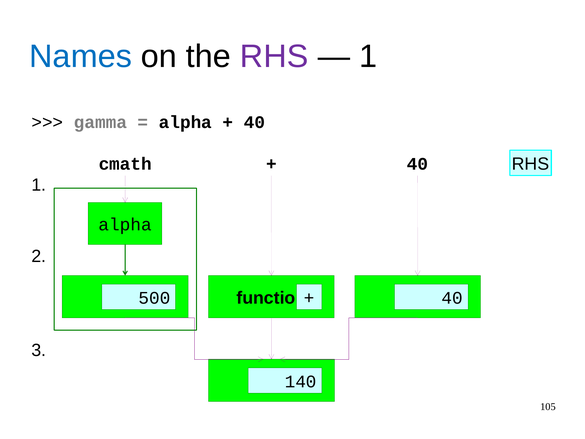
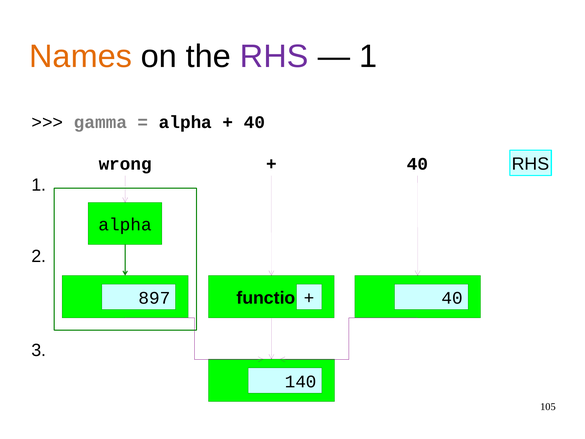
Names colour: blue -> orange (81, 56)
cmath: cmath -> wrong (125, 164)
500: 500 -> 897 (154, 298)
